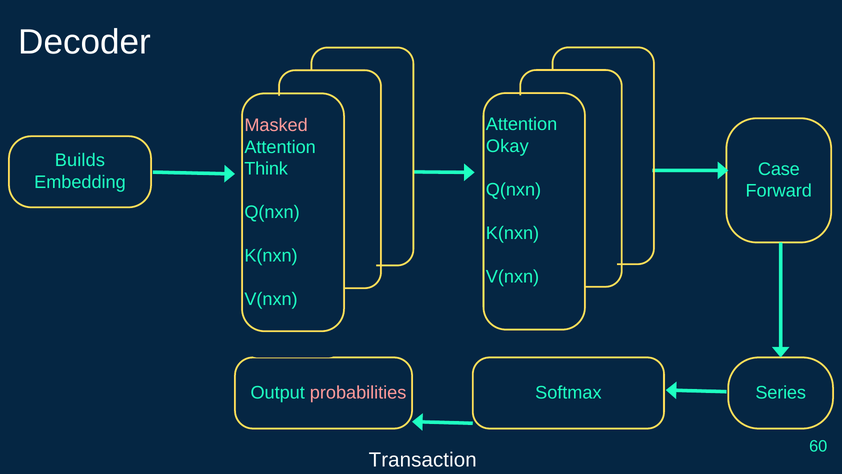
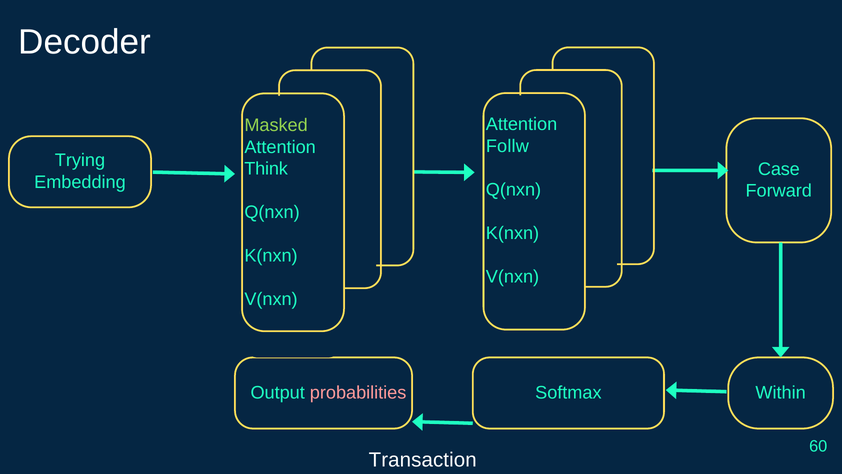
Masked colour: pink -> light green (276, 125)
Okay: Okay -> Follw (507, 146)
Builds: Builds -> Trying (80, 160)
Series: Series -> Within (781, 392)
